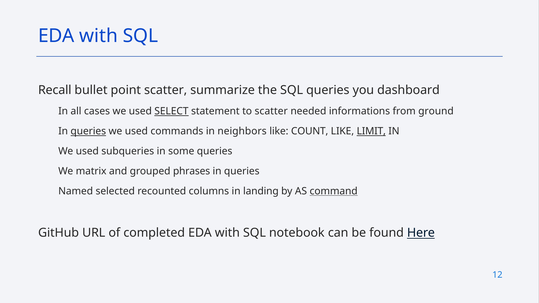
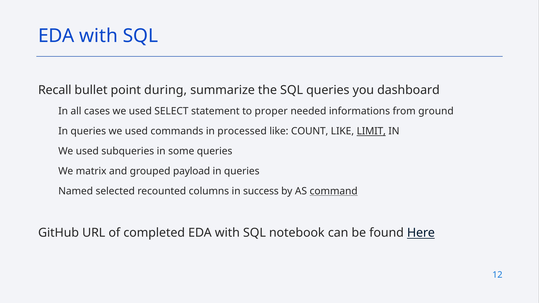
point scatter: scatter -> during (166, 90)
SELECT underline: present -> none (171, 111)
to scatter: scatter -> proper (271, 111)
queries underline: present -> none (88, 131)
neighbors: neighbors -> processed (242, 131)
phrases: phrases -> payload (192, 171)
landing: landing -> success (261, 191)
